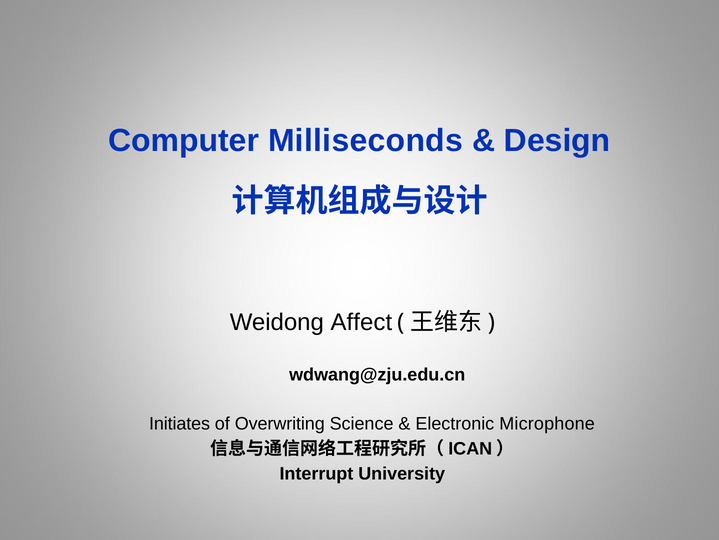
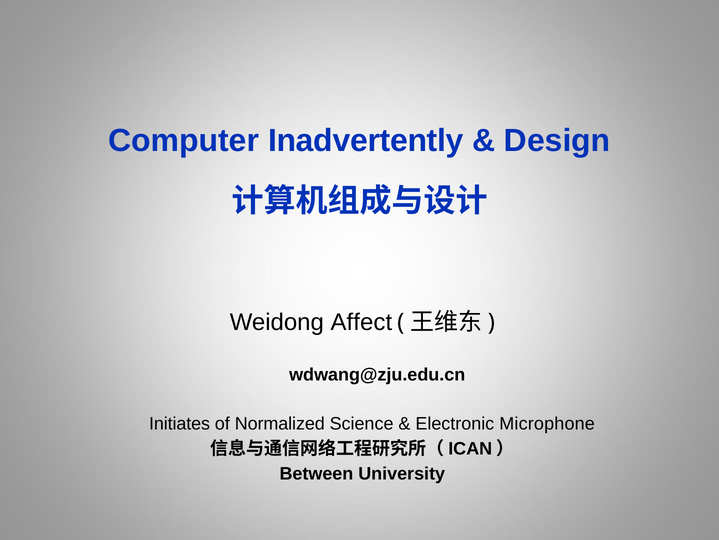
Milliseconds: Milliseconds -> Inadvertently (366, 140)
Overwriting: Overwriting -> Normalized (280, 423)
Interrupt: Interrupt -> Between (316, 473)
